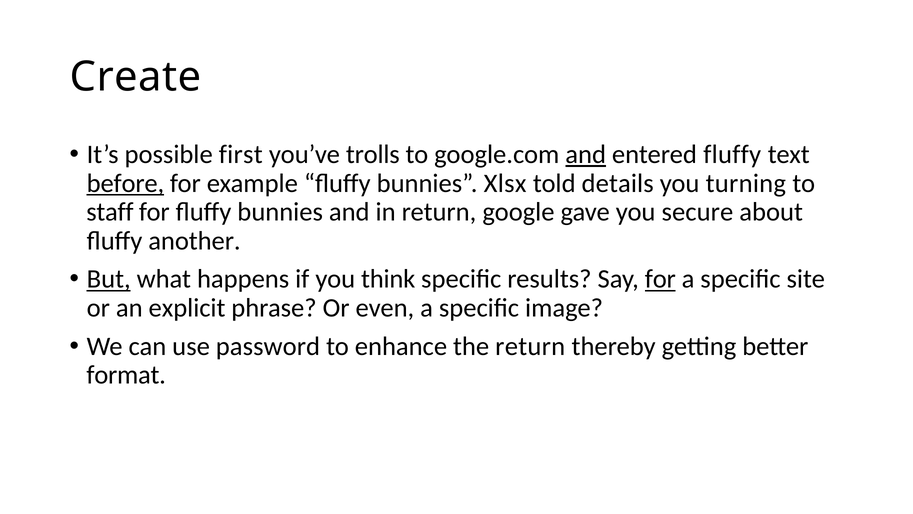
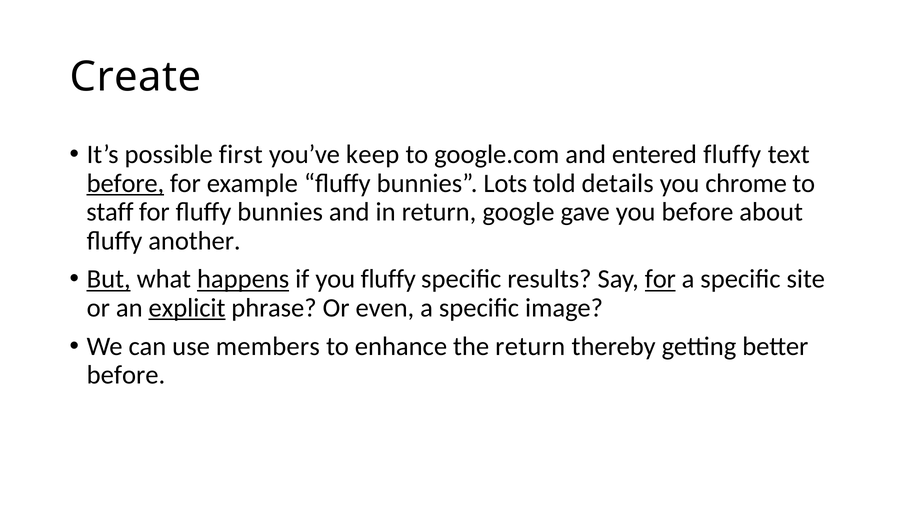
trolls: trolls -> keep (373, 154)
and underline: present -> none (586, 154)
Xlsx: Xlsx -> Lots (505, 183)
turning: turning -> chrome (746, 183)
you secure: secure -> before (697, 212)
happens underline: none -> present (243, 279)
you think: think -> fluffy (388, 279)
explicit underline: none -> present (187, 308)
password: password -> members (268, 346)
format: format -> before (126, 375)
